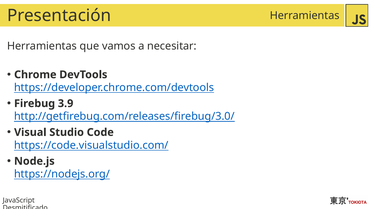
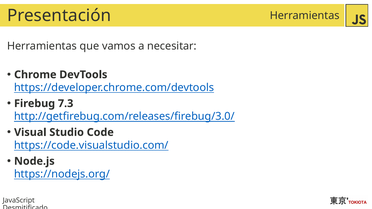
3.9: 3.9 -> 7.3 (66, 104)
